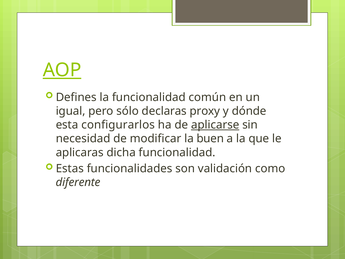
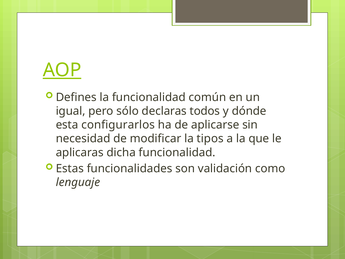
proxy: proxy -> todos (205, 111)
aplicarse underline: present -> none (215, 125)
buen: buen -> tipos (210, 139)
diferente: diferente -> lenguaje (78, 182)
